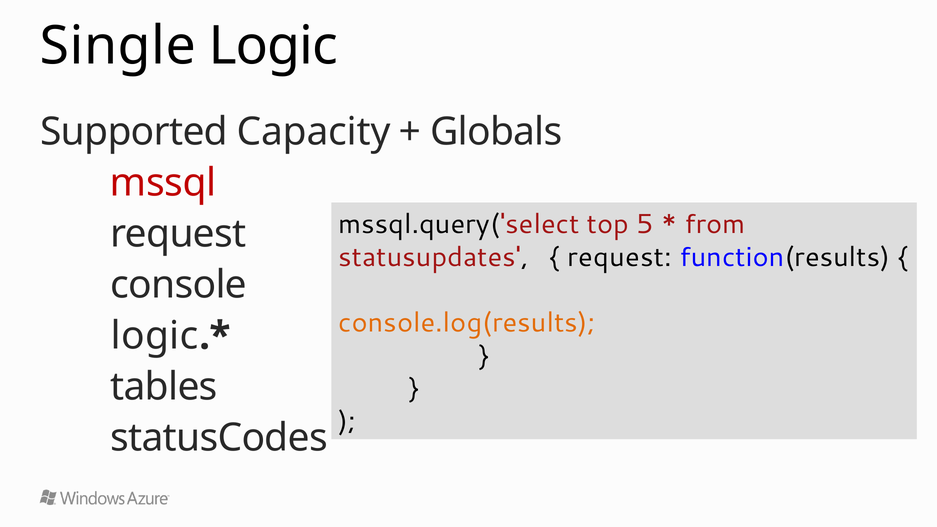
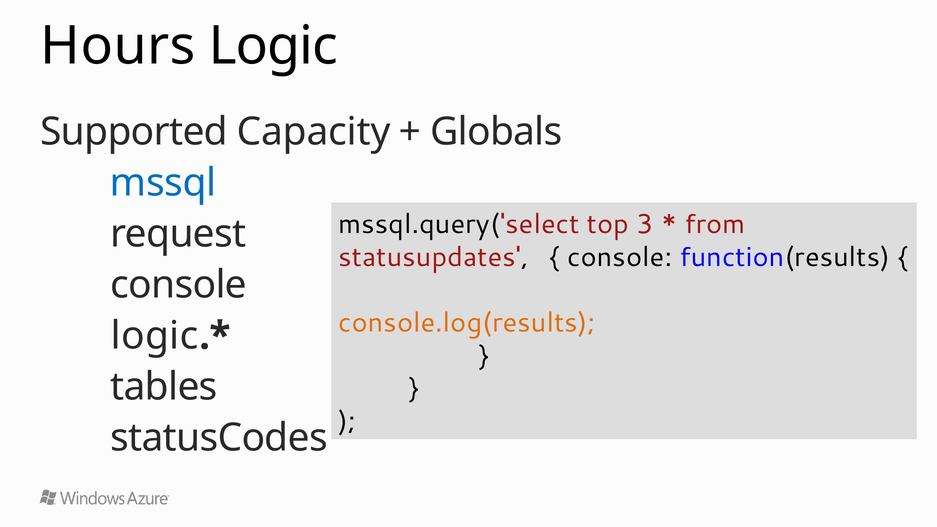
Single: Single -> Hours (118, 46)
mssql colour: red -> blue (163, 183)
5: 5 -> 3 (645, 224)
request: request -> console (620, 257)
